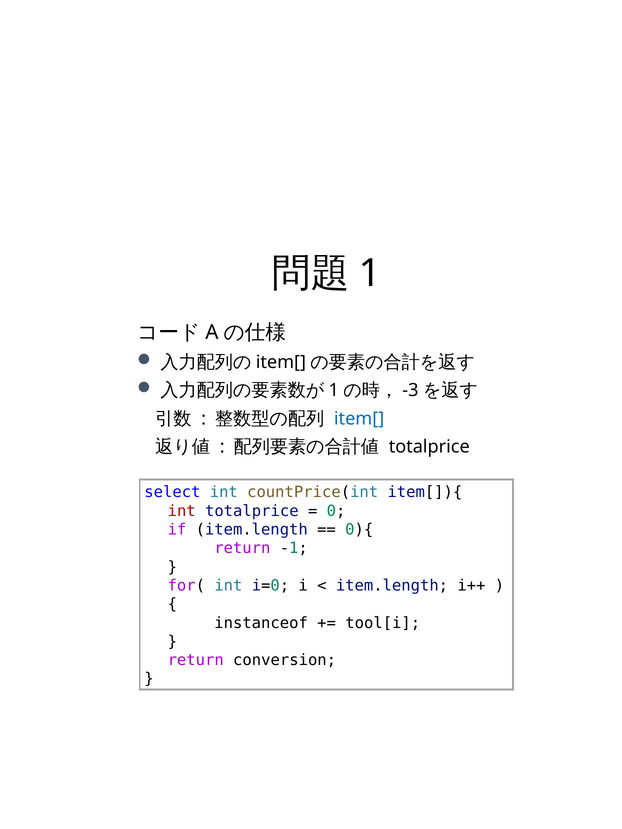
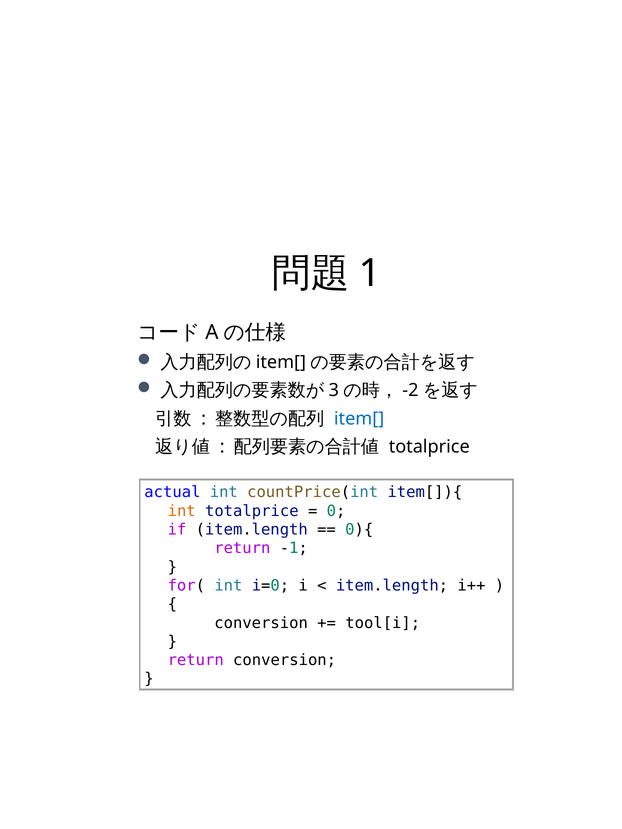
1: 1 -> 3 (334, 391)
-3: -3 -> -2 (410, 391)
select: select -> actual (172, 493)
int colour: red -> orange (182, 511)
instanceof: instanceof -> conversion (261, 623)
